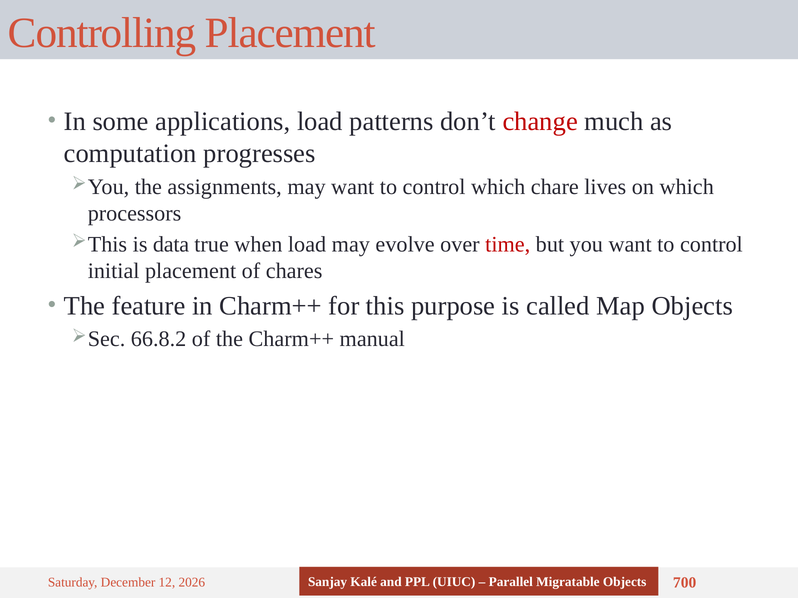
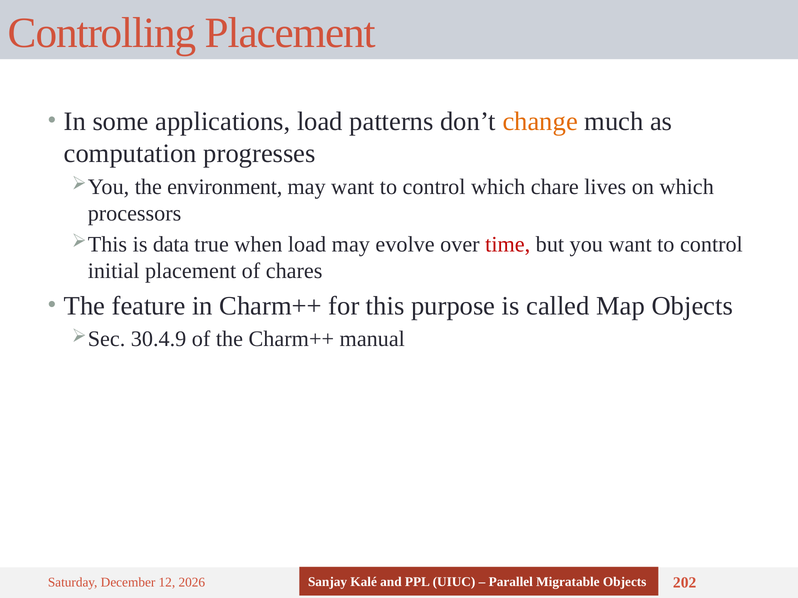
change colour: red -> orange (540, 122)
assignments: assignments -> environment (225, 187)
66.8.2: 66.8.2 -> 30.4.9 (159, 339)
700: 700 -> 202 (685, 583)
